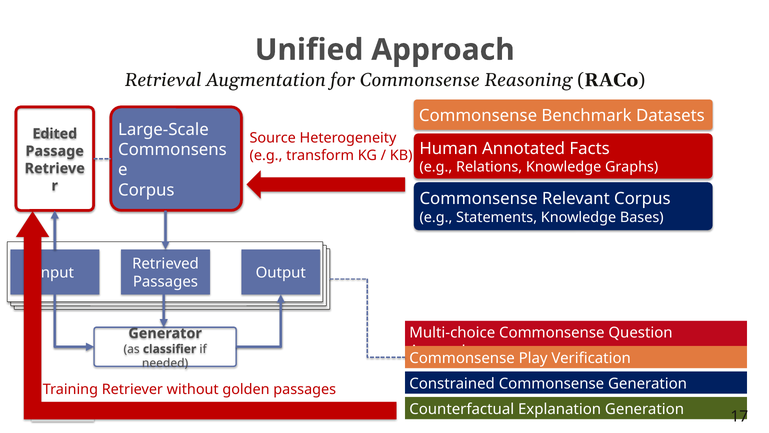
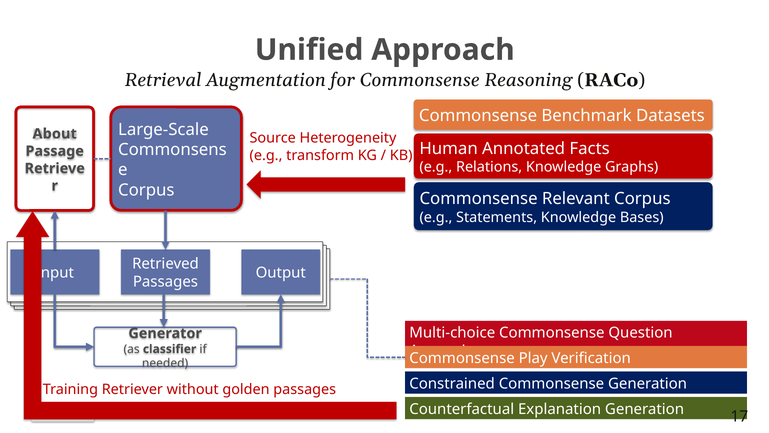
Edited: Edited -> About (55, 134)
